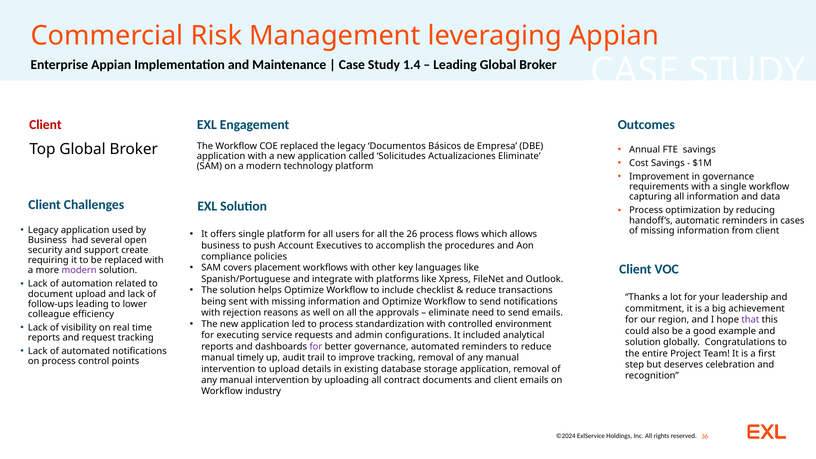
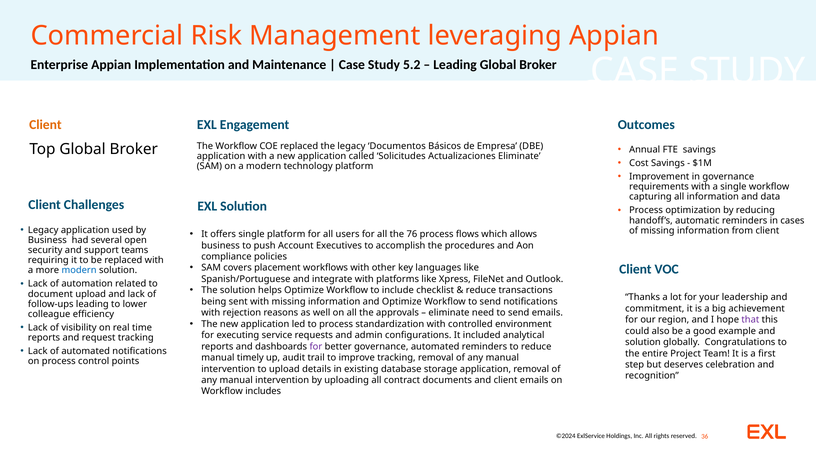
1.4: 1.4 -> 5.2 (412, 65)
Client colour: red -> orange (45, 125)
26: 26 -> 76 (412, 234)
create: create -> teams (135, 250)
modern colour: purple -> blue (79, 270)
industry: industry -> includes (263, 391)
